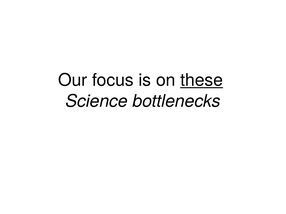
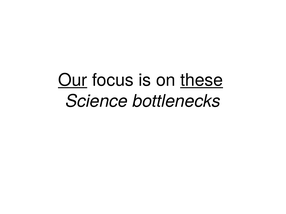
Our underline: none -> present (73, 80)
